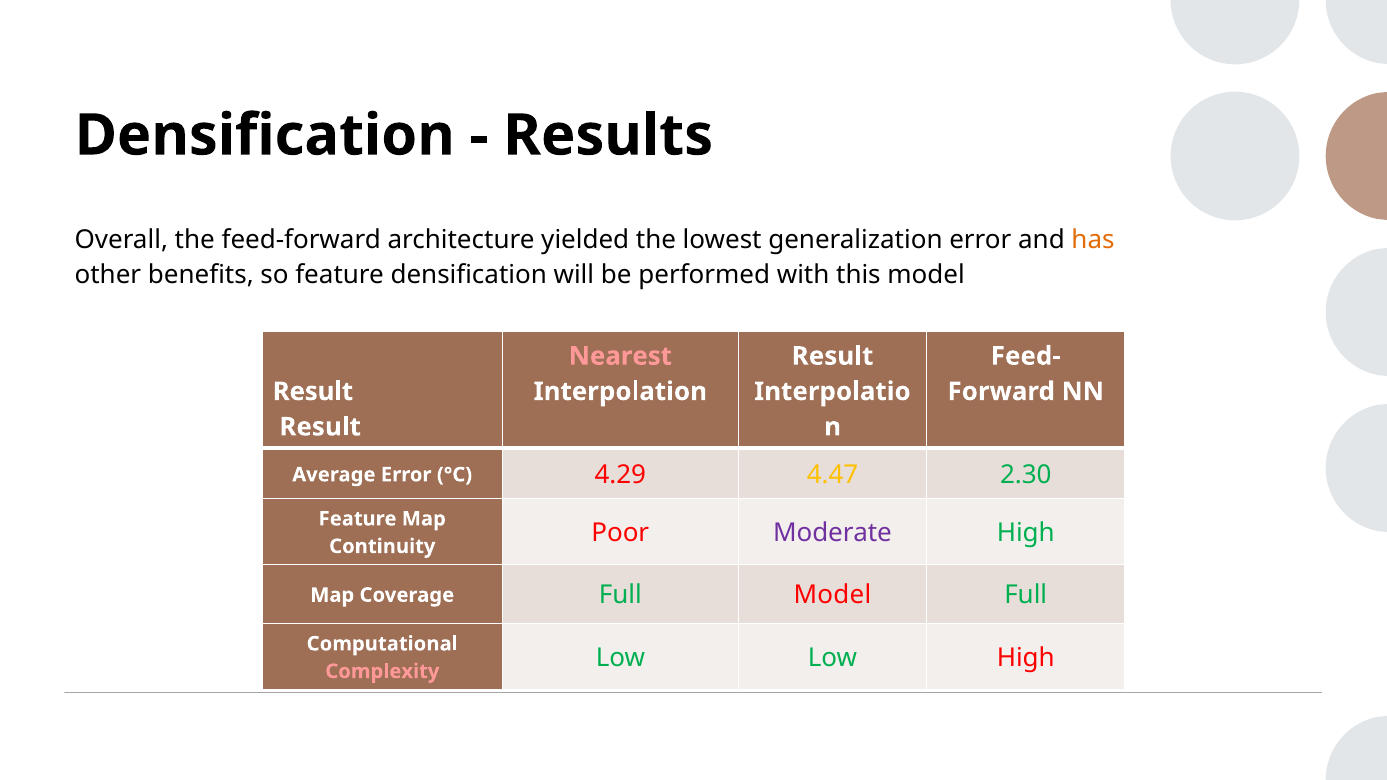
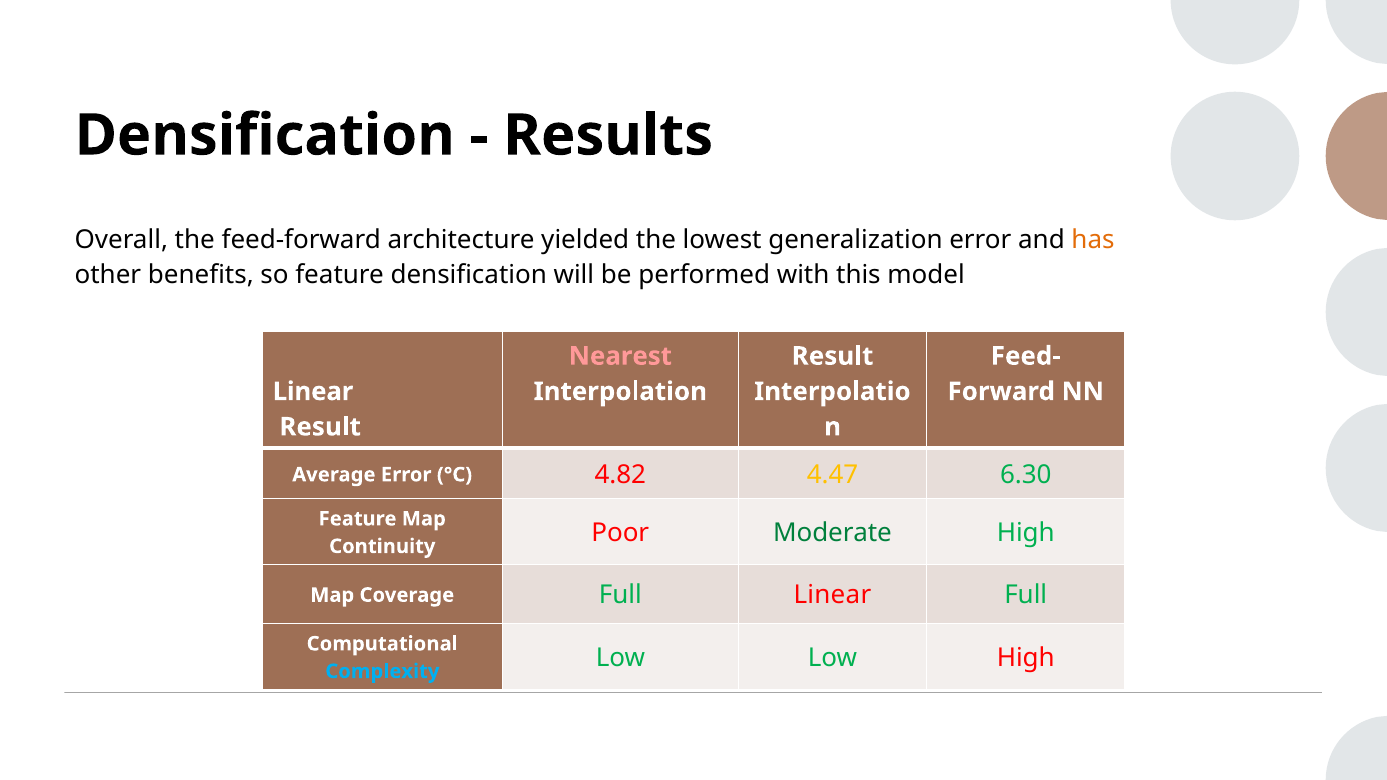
Result: Result -> Linear (313, 392)
4.29: 4.29 -> 4.82 (620, 475)
2.30: 2.30 -> 6.30 (1026, 475)
Moderate colour: purple -> green (833, 533)
Full Model: Model -> Linear (832, 595)
Complexity colour: pink -> light blue (382, 672)
